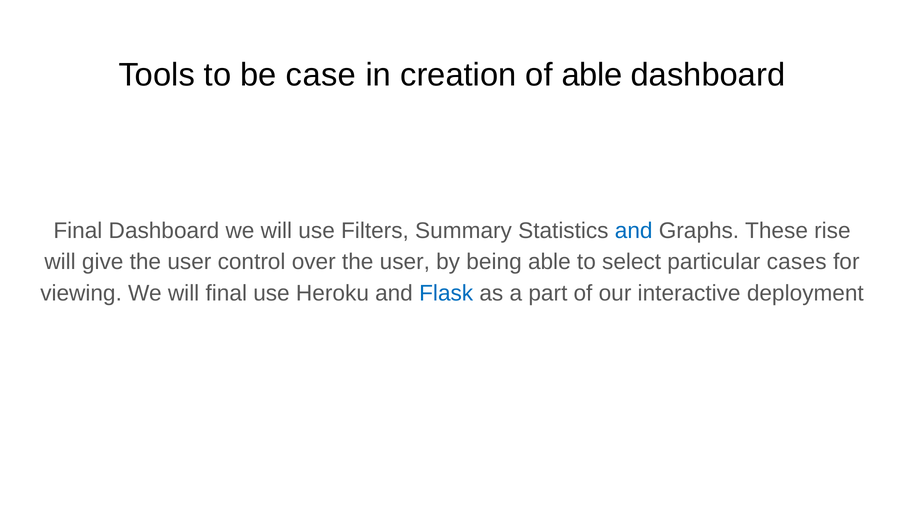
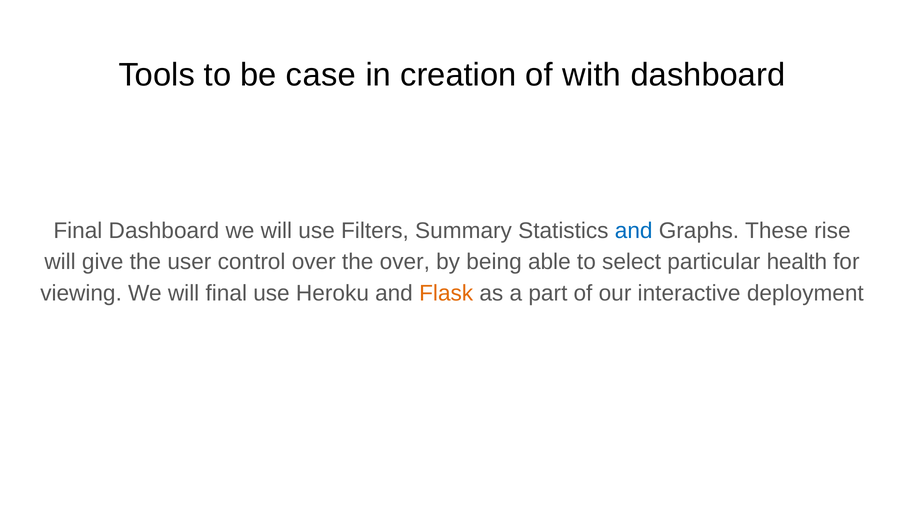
of able: able -> with (592, 75)
over the user: user -> over (405, 262)
cases: cases -> health (797, 262)
Flask colour: blue -> orange (446, 293)
